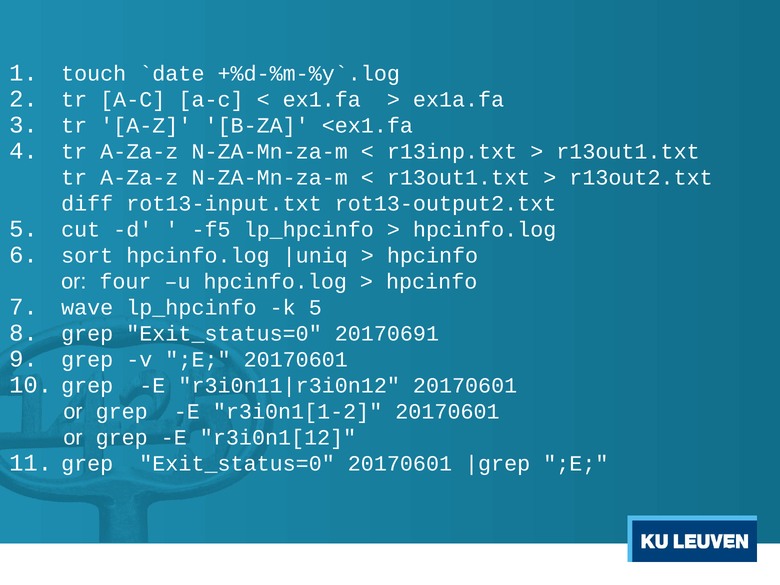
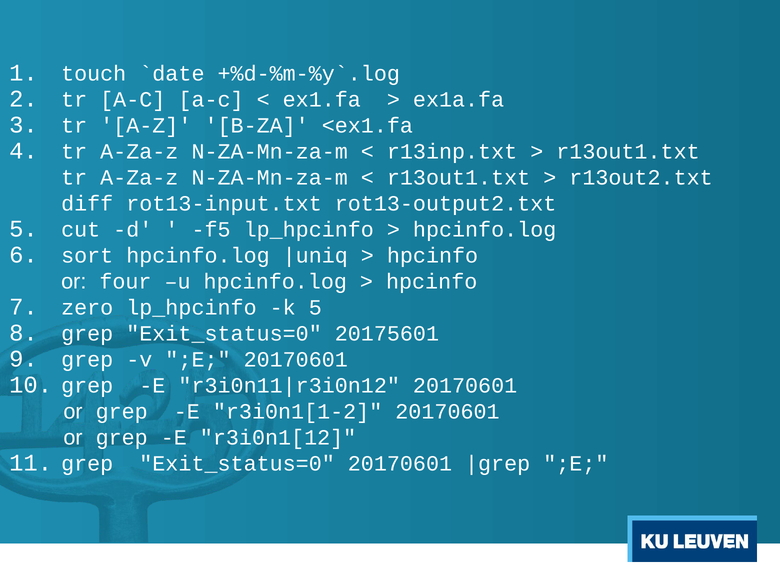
wave: wave -> zero (87, 308)
20170691: 20170691 -> 20175601 (387, 334)
